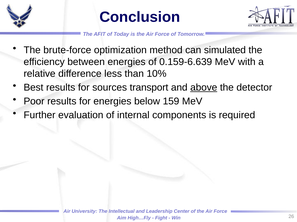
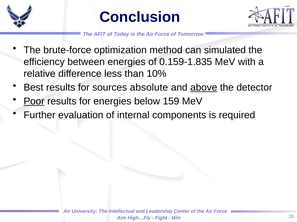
0.159-6.639: 0.159-6.639 -> 0.159-1.835 (186, 62)
transport: transport -> absolute (149, 88)
Poor underline: none -> present (34, 102)
